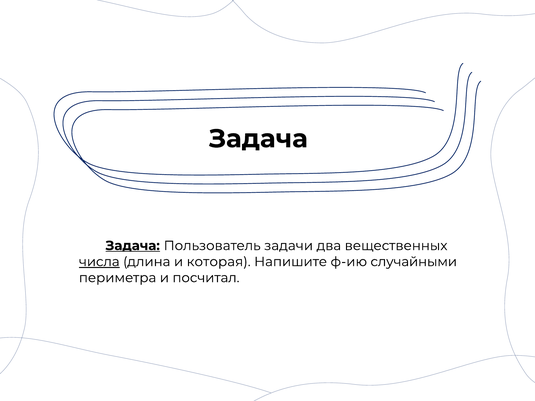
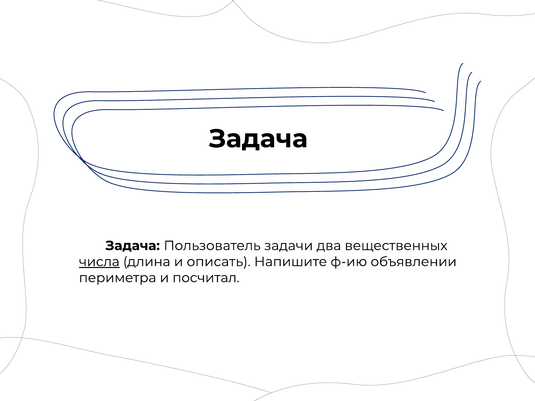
Задача underline: present -> none (133, 246)
которая: которая -> описать (219, 262)
случайными: случайными -> объявлении (414, 262)
